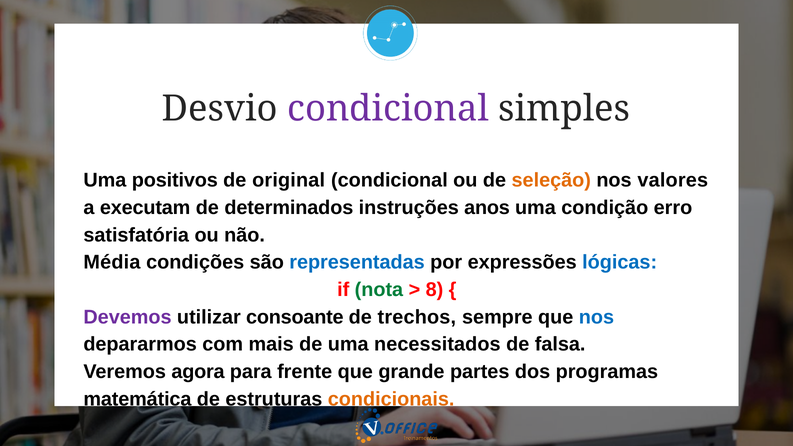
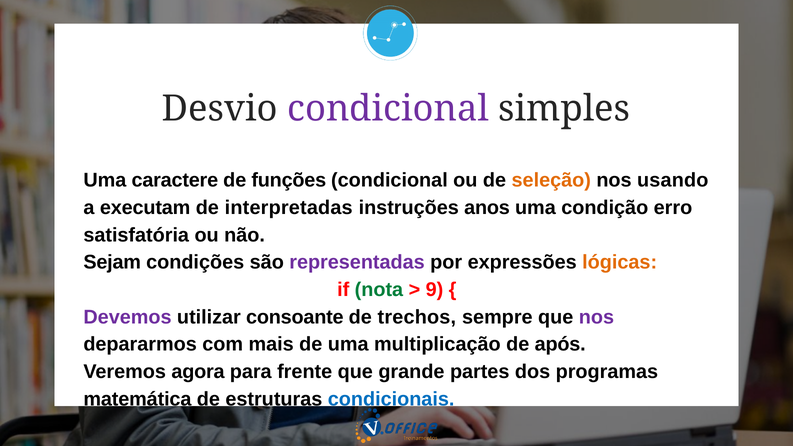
positivos: positivos -> caractere (175, 180)
original: original -> funções (289, 180)
valores: valores -> usando (673, 180)
determinados: determinados -> interpretadas (289, 208)
Média: Média -> Sejam (112, 262)
representadas colour: blue -> purple (357, 262)
lógicas colour: blue -> orange (620, 262)
8: 8 -> 9 (434, 290)
nos colour: blue -> purple (596, 317)
necessitados: necessitados -> multiplicação (437, 344)
falsa: falsa -> após (560, 344)
condicionais colour: orange -> blue (391, 399)
